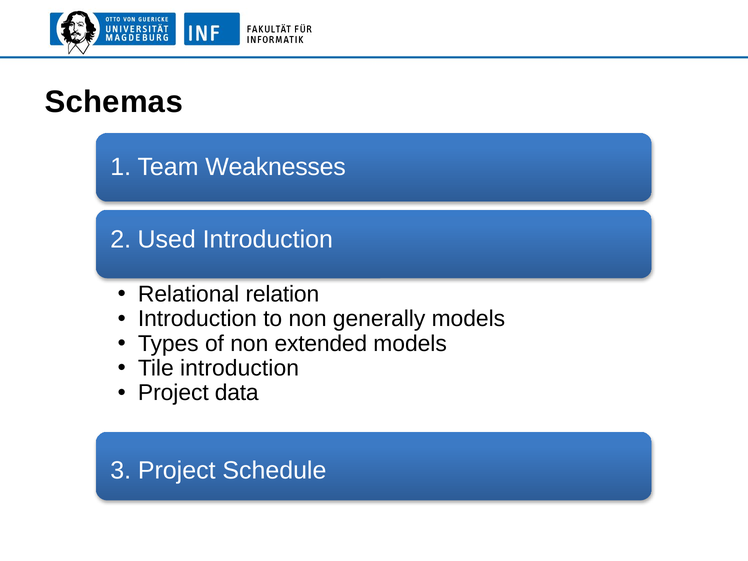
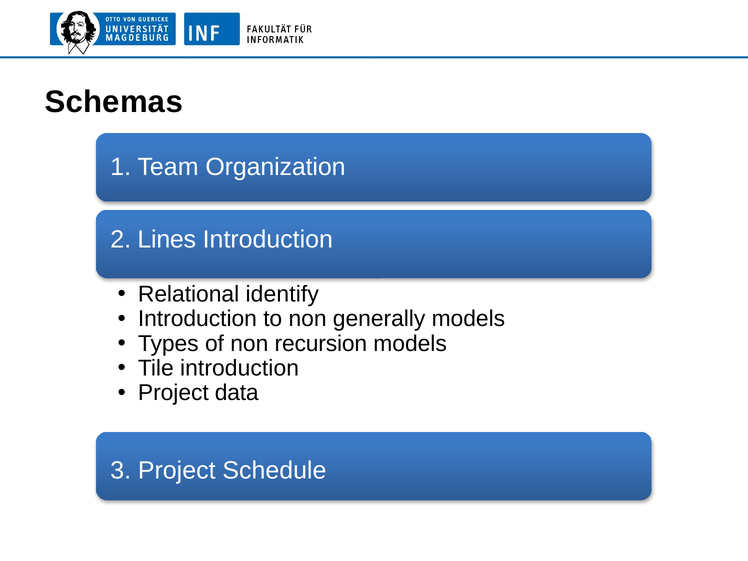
Weaknesses: Weaknesses -> Organization (275, 167)
Used: Used -> Lines (167, 239)
relation: relation -> identify (282, 294)
extended: extended -> recursion (321, 344)
